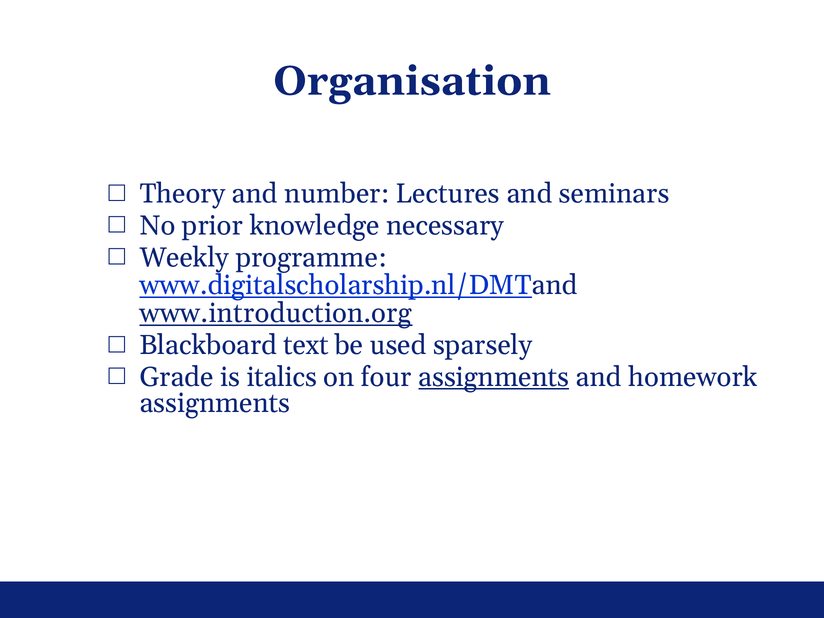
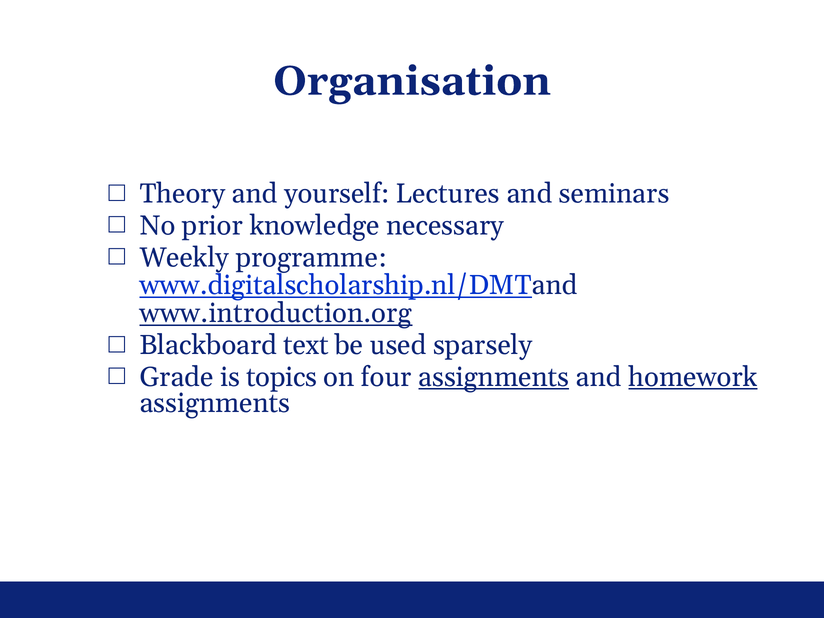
number: number -> yourself (337, 194)
italics: italics -> topics (282, 377)
homework underline: none -> present (693, 377)
